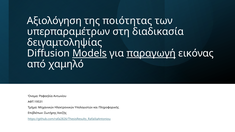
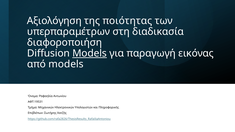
δειγαμτοληψίας: δειγαμτοληψίας -> διαφοροποιήση (65, 43)
παραγωγή underline: present -> none (151, 53)
από χαμηλό: χαμηλό -> models (66, 64)
